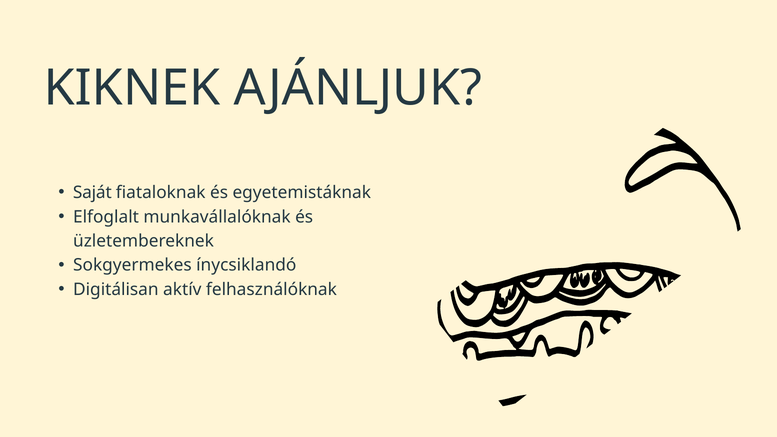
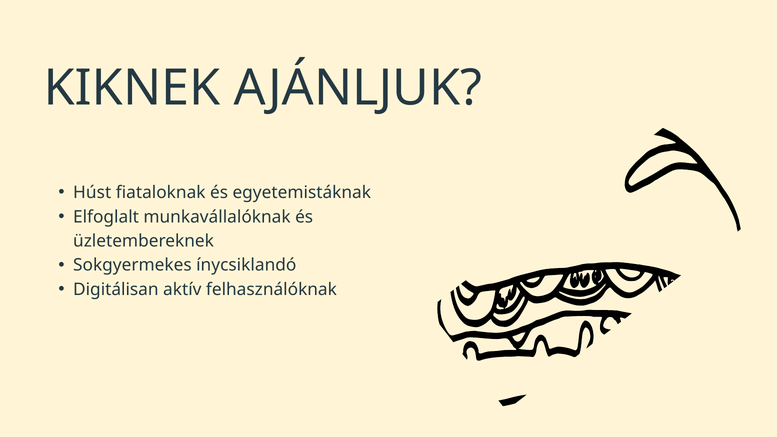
Saját: Saját -> Húst (92, 193)
